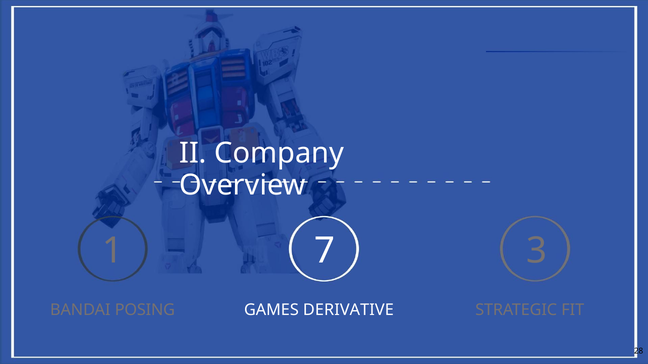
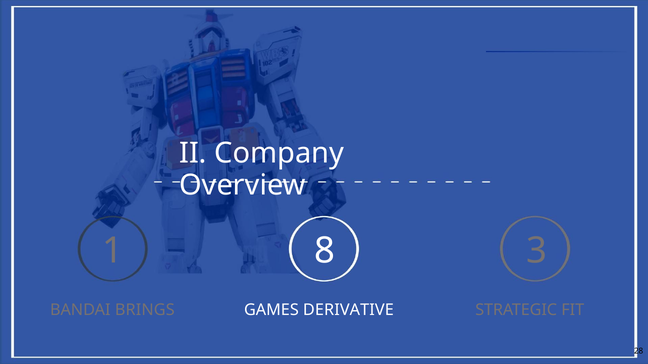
7: 7 -> 8 (325, 251)
POSING: POSING -> BRINGS (145, 310)
